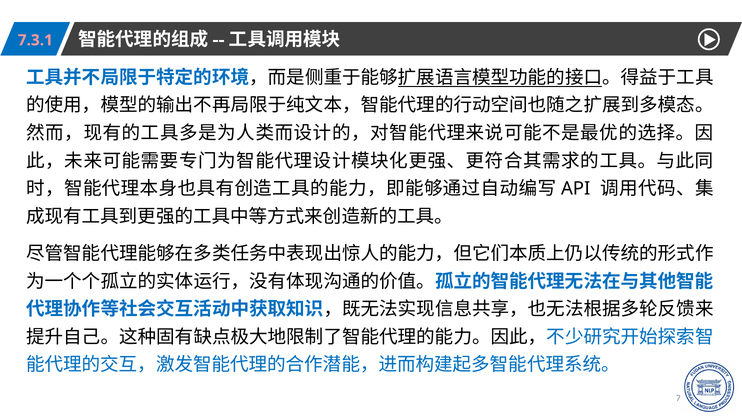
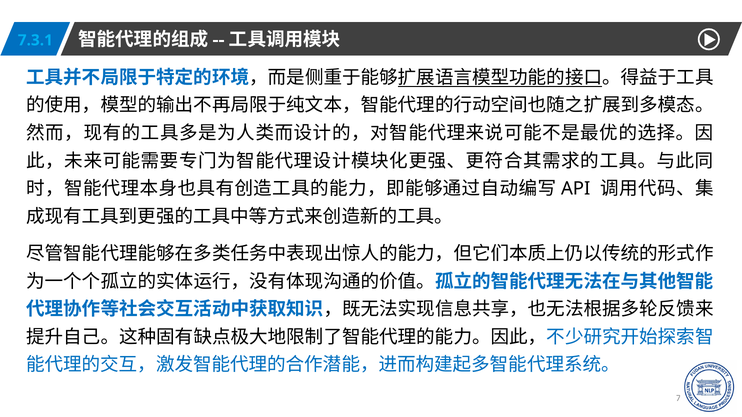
7.3.1 colour: pink -> light blue (35, 40)
